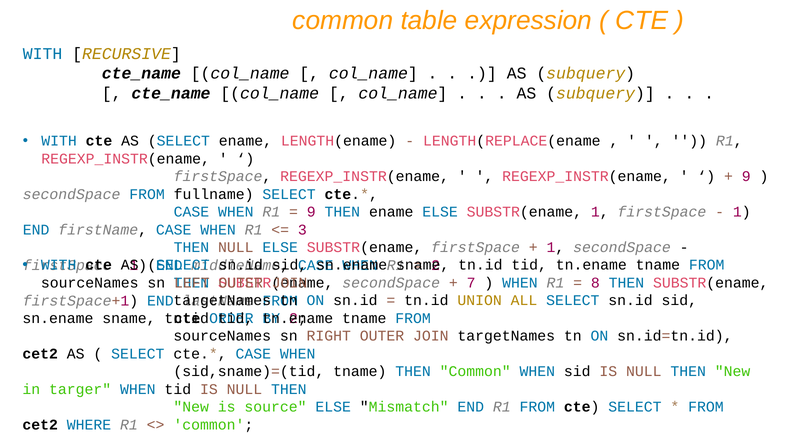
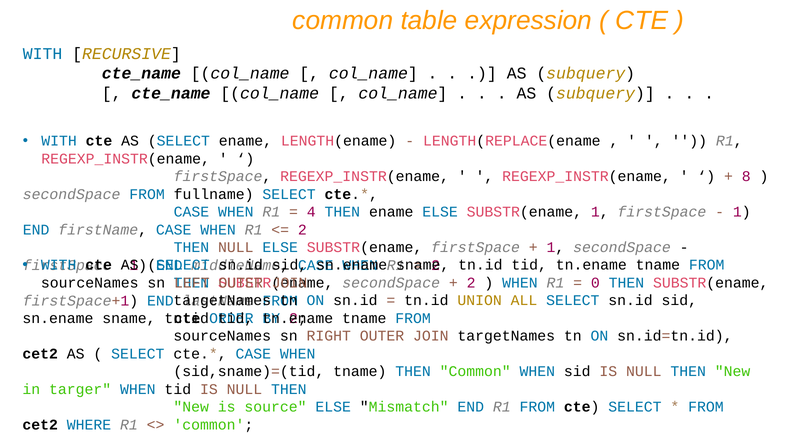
9: 9 -> 8 (746, 176)
9: 9 -> 4 (311, 212)
3: 3 -> 2 (302, 230)
7: 7 -> 2 (471, 283)
8: 8 -> 0 (595, 283)
